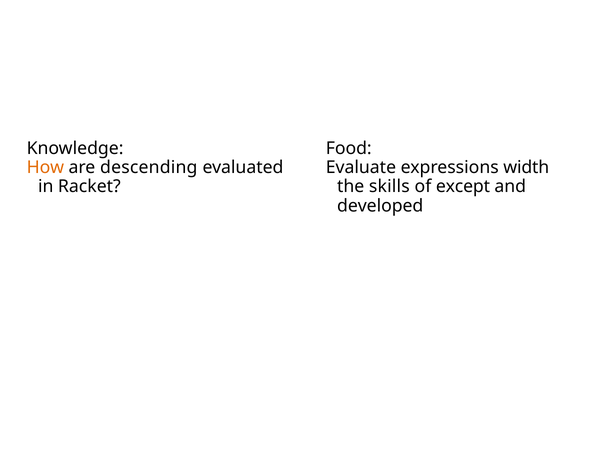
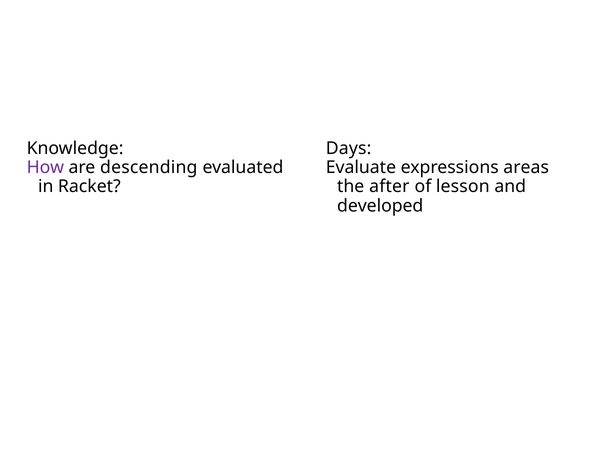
Food: Food -> Days (349, 148)
How colour: orange -> purple (45, 168)
width: width -> areas (526, 168)
skills: skills -> after (389, 187)
except: except -> lesson (463, 187)
